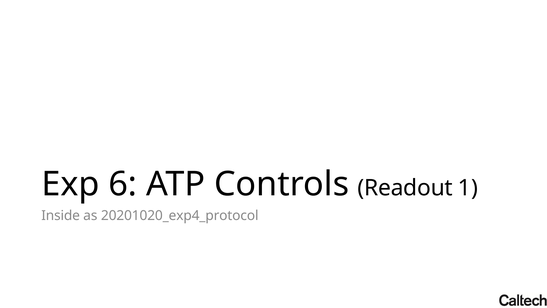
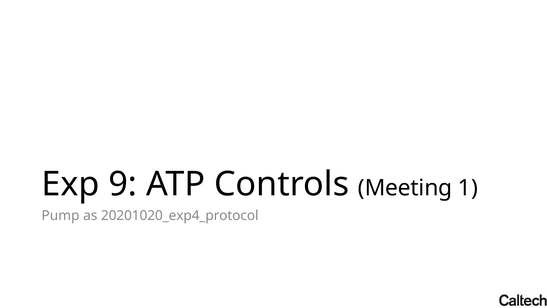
6: 6 -> 9 (123, 184)
Readout: Readout -> Meeting (405, 188)
Inside: Inside -> Pump (60, 215)
